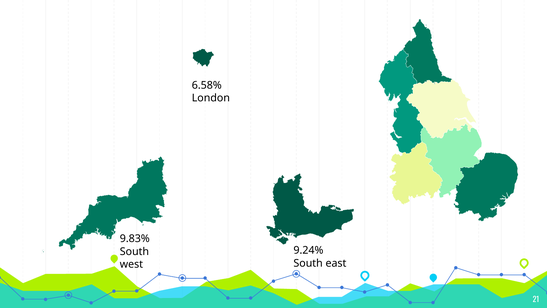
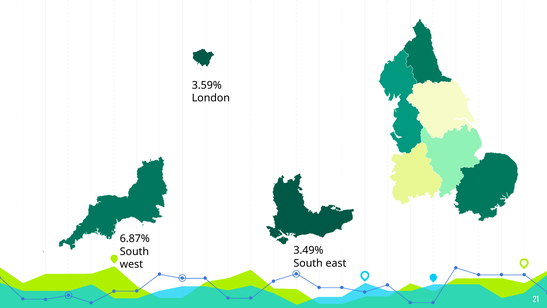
6.58%: 6.58% -> 3.59% (207, 85)
9.83%: 9.83% -> 6.87% (135, 239)
9.24%: 9.24% -> 3.49% (308, 250)
